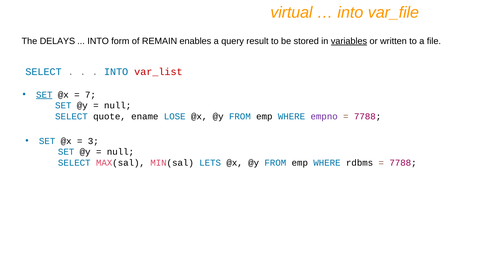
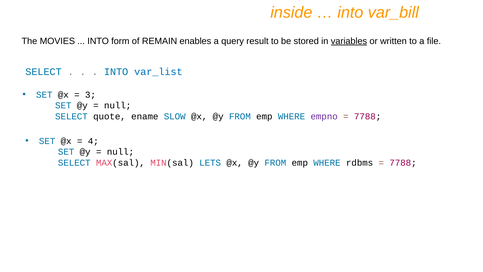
virtual: virtual -> inside (291, 13)
var_file: var_file -> var_bill (393, 13)
DELAYS: DELAYS -> MOVIES (57, 41)
var_list colour: red -> blue (158, 72)
SET underline: present -> none (44, 95)
7: 7 -> 3 (90, 95)
LOSE: LOSE -> SLOW (175, 116)
3: 3 -> 4 (93, 141)
